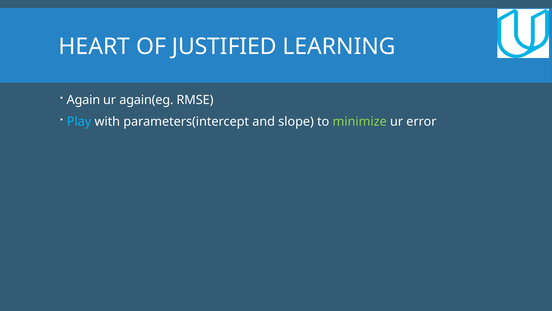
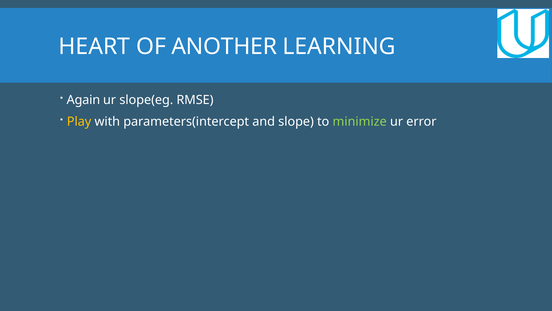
JUSTIFIED: JUSTIFIED -> ANOTHER (224, 46)
again(eg: again(eg -> slope(eg (146, 100)
Play colour: light blue -> yellow (79, 122)
